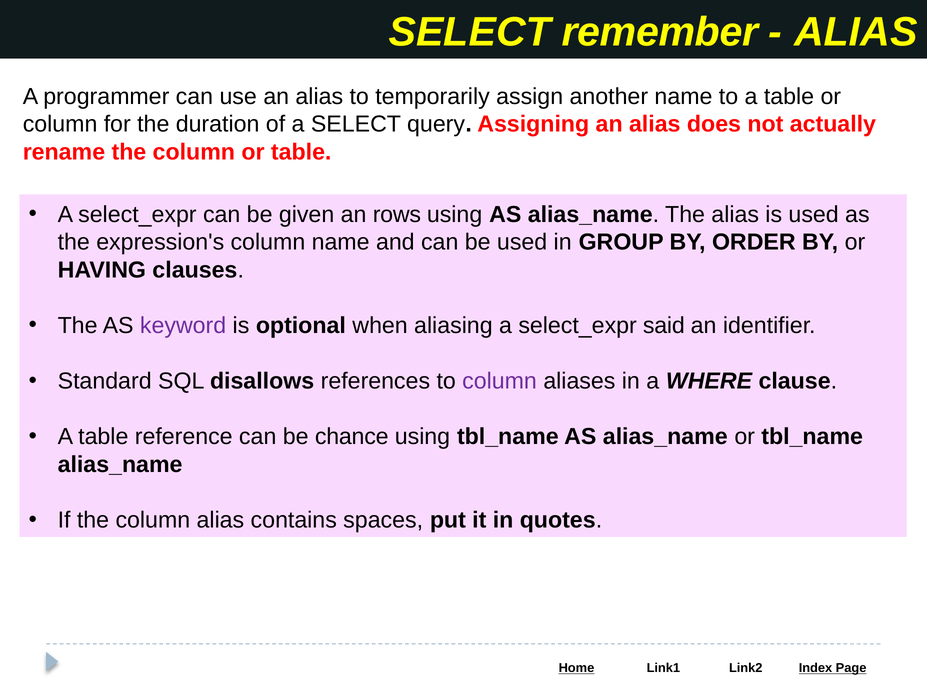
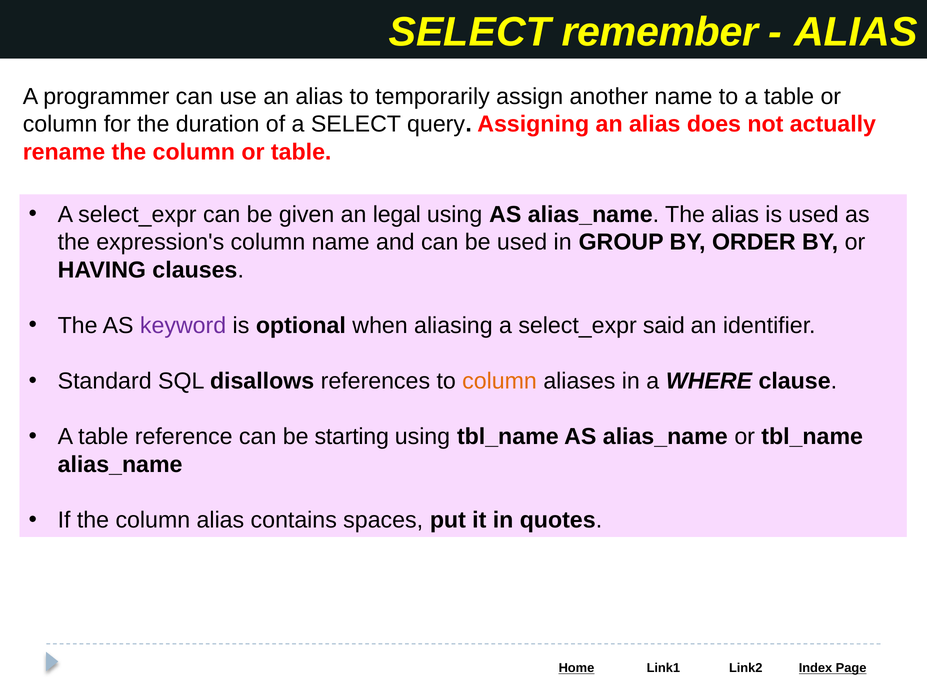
rows: rows -> legal (397, 214)
column colour: purple -> orange (500, 381)
chance: chance -> starting (352, 437)
